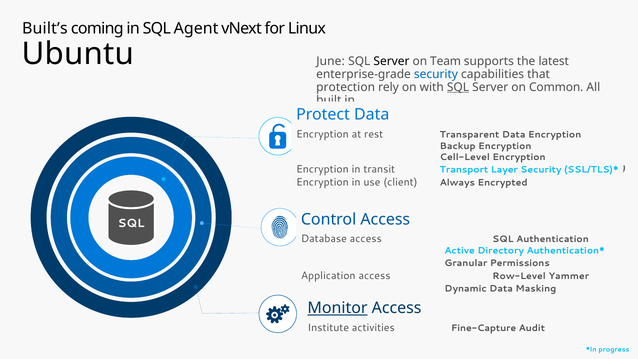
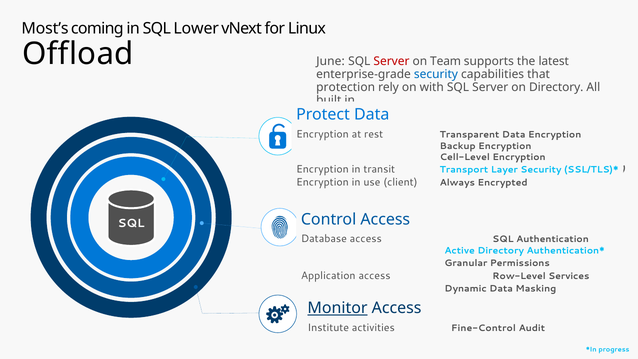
Built’s: Built’s -> Most’s (45, 28)
Agent: Agent -> Lower (196, 28)
Ubuntu: Ubuntu -> Offload (78, 54)
Server colour: black -> red (391, 61)
SQL underline: present -> none (458, 87)
on Common: Common -> Directory (556, 87)
Yammer: Yammer -> Services (569, 276)
Fine-Capture: Fine-Capture -> Fine-Control (483, 328)
